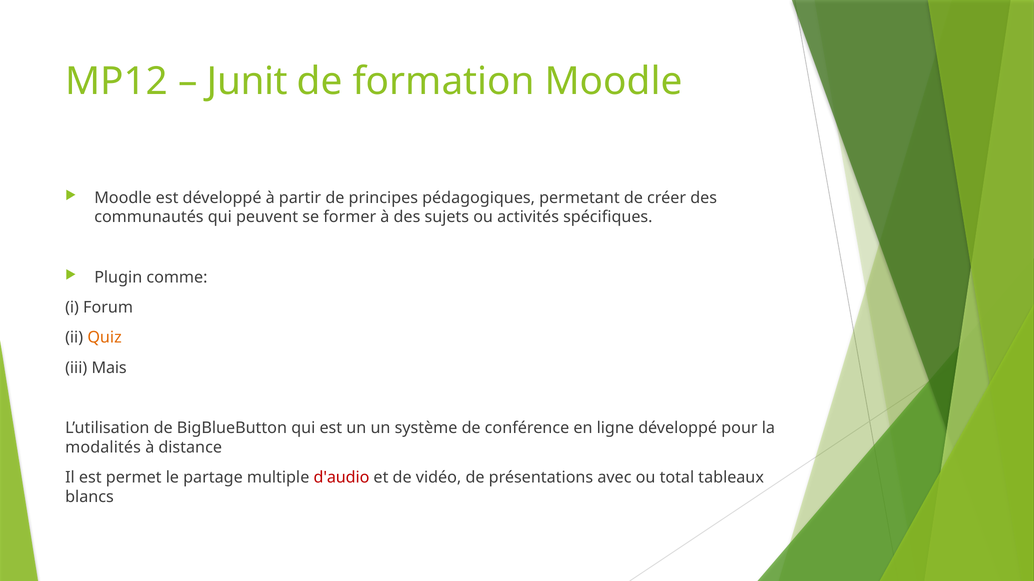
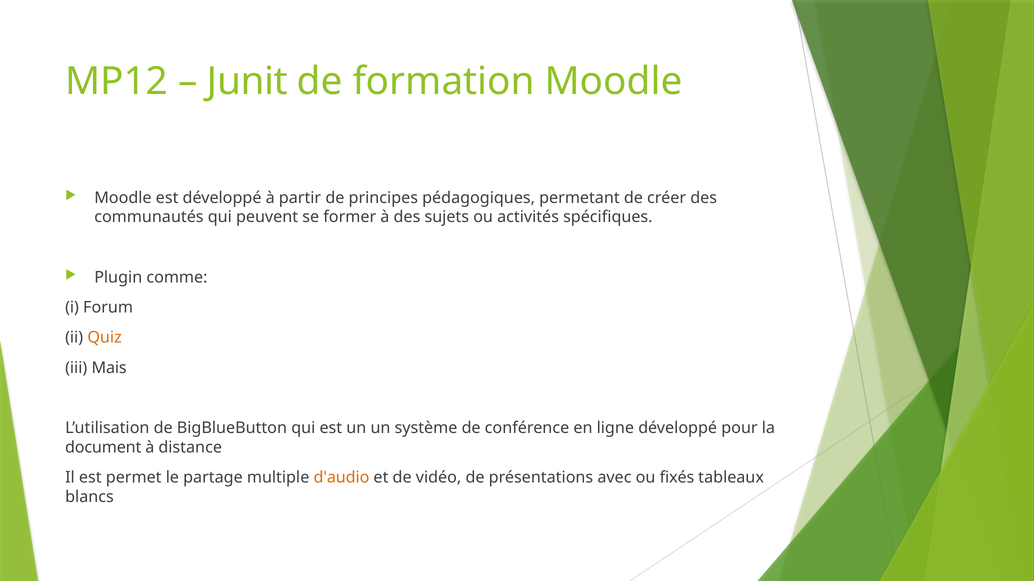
modalités: modalités -> document (103, 448)
d'audio colour: red -> orange (341, 478)
total: total -> fixés (677, 478)
